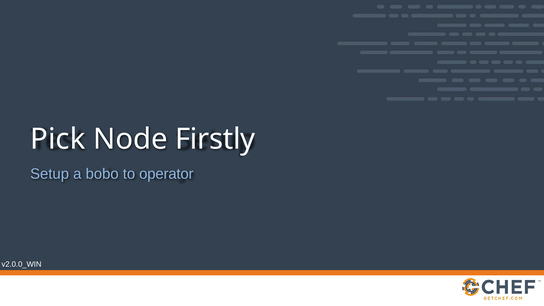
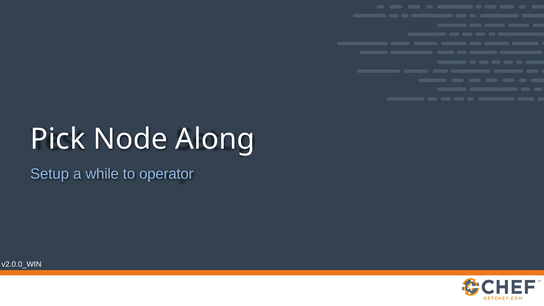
Firstly: Firstly -> Along (215, 139)
bobo: bobo -> while (102, 174)
